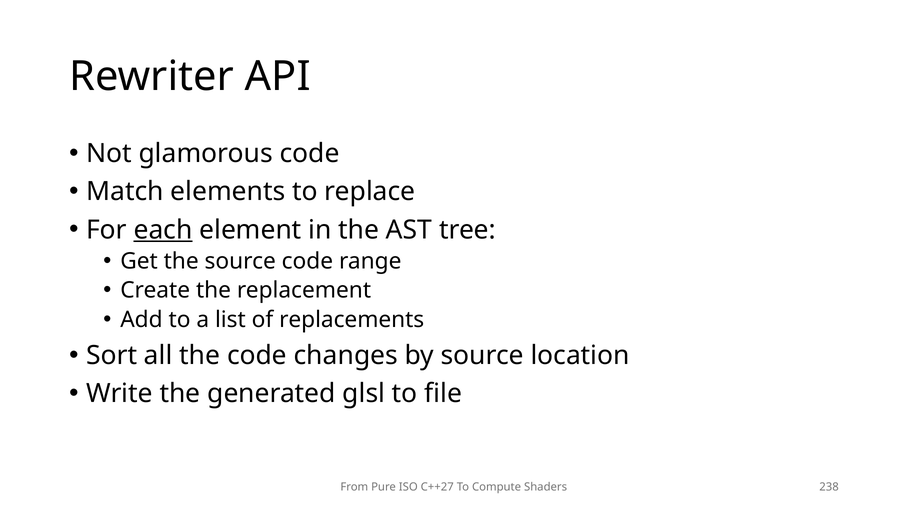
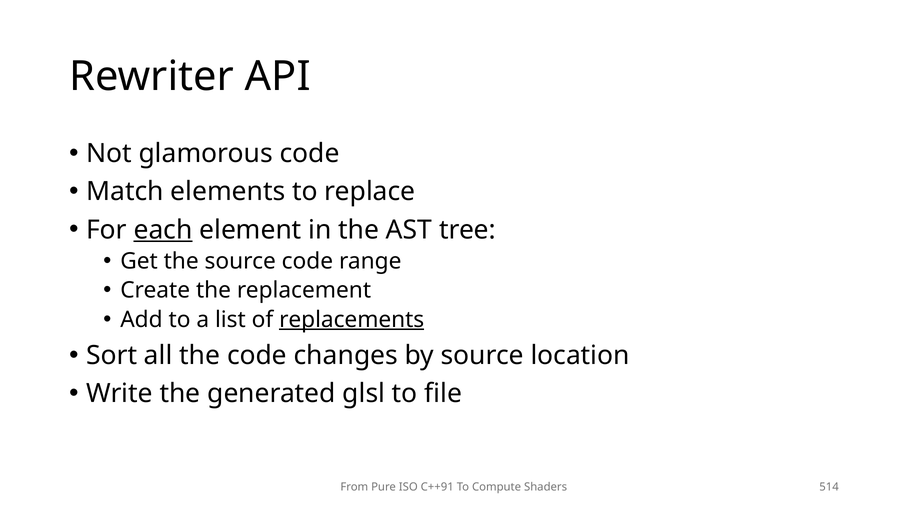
replacements underline: none -> present (352, 319)
C++27: C++27 -> C++91 (437, 487)
238: 238 -> 514 (829, 487)
